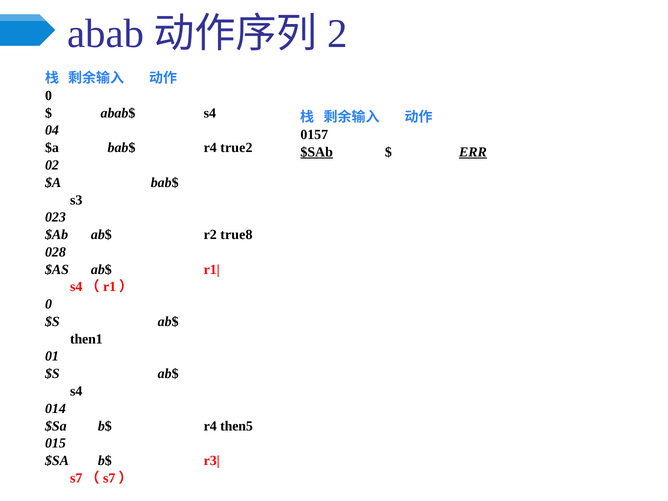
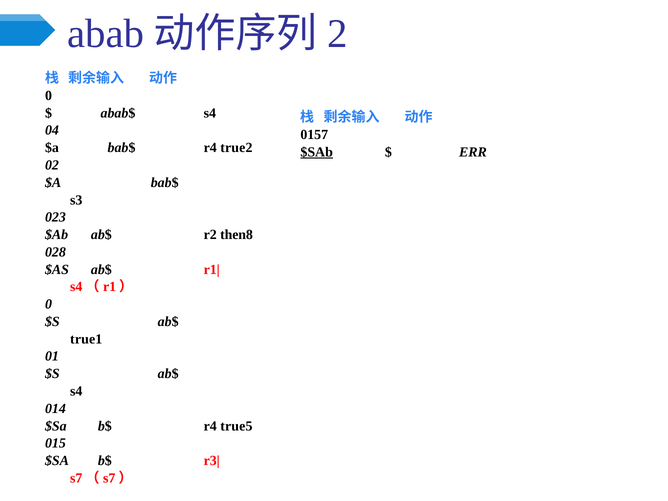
ERR underline: present -> none (473, 152)
true8: true8 -> then8 (237, 235)
then1: then1 -> true1 (86, 339)
then5: then5 -> true5 (236, 426)
